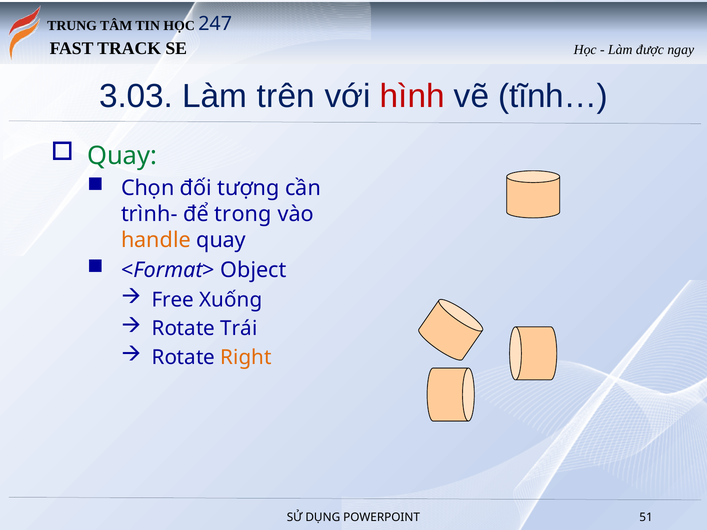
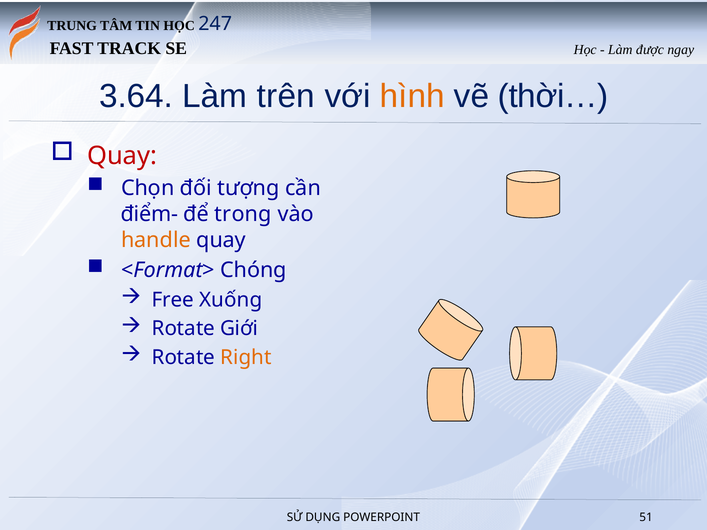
3.03: 3.03 -> 3.64 (136, 96)
hình colour: red -> orange (412, 96)
tĩnh…: tĩnh… -> thời… (553, 96)
Quay colour: green -> red (122, 156)
trình-: trình- -> điểm- (149, 214)
Object: Object -> Chóng (254, 270)
Trái: Trái -> Giới (239, 329)
